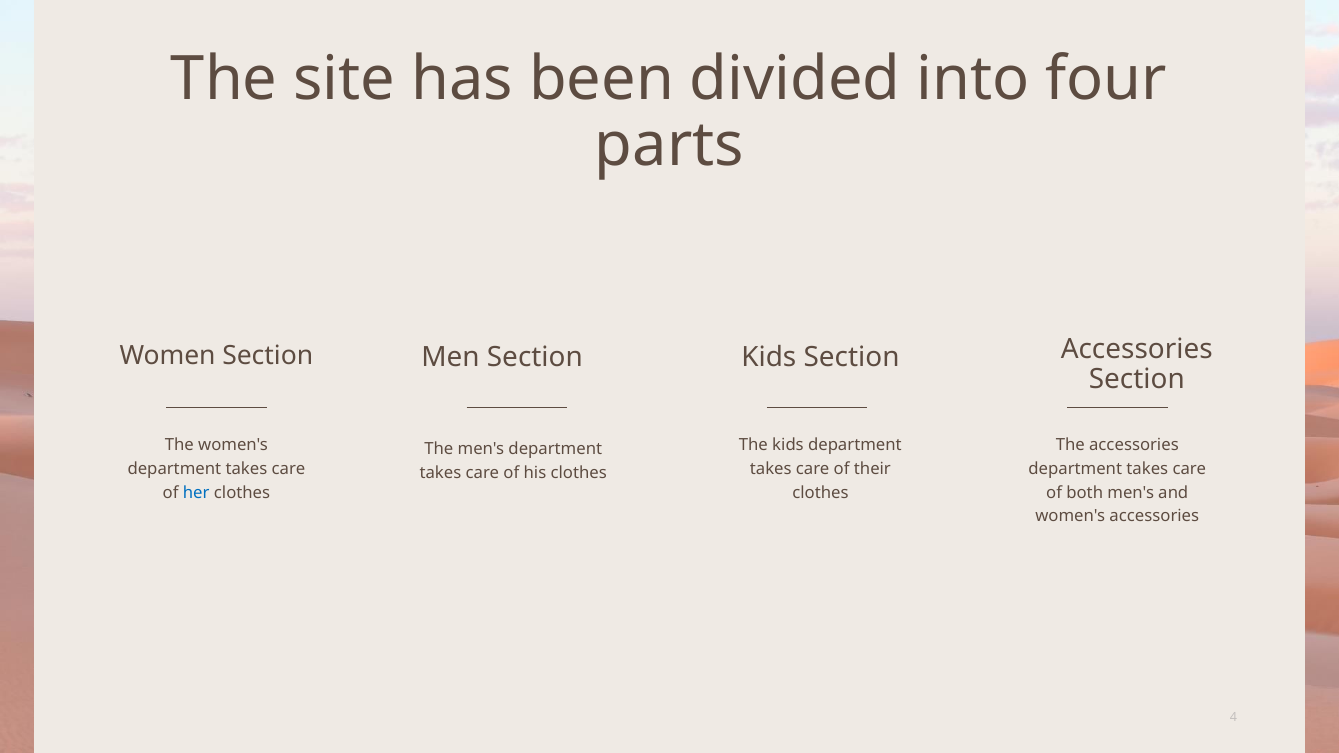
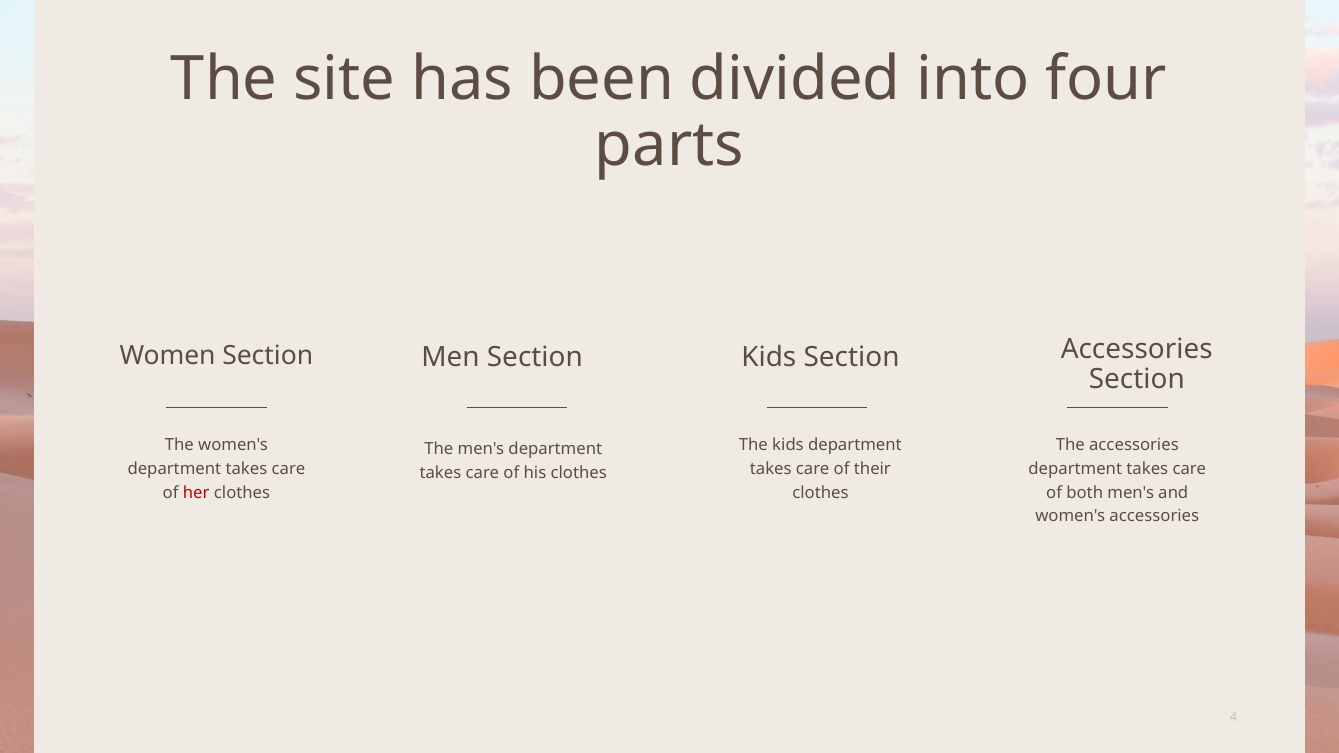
her colour: blue -> red (196, 493)
